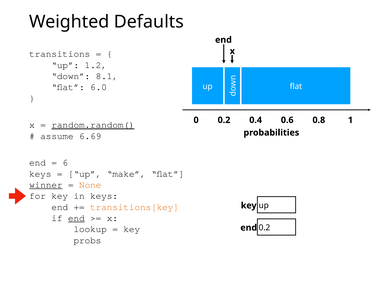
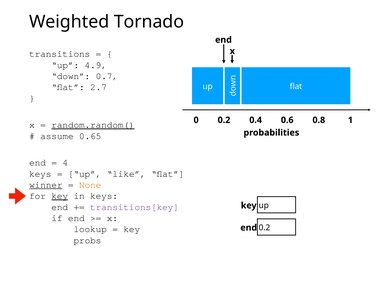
Defaults: Defaults -> Tornado (149, 22)
1.2: 1.2 -> 4.9 (96, 65)
8.1: 8.1 -> 0.7 (107, 76)
6.0: 6.0 -> 2.7 (99, 87)
6.69: 6.69 -> 0.65 (90, 136)
6: 6 -> 4 (65, 163)
make: make -> like (126, 174)
key underline: none -> present (60, 196)
transitions[key colour: orange -> purple (135, 207)
end underline: present -> none (76, 218)
